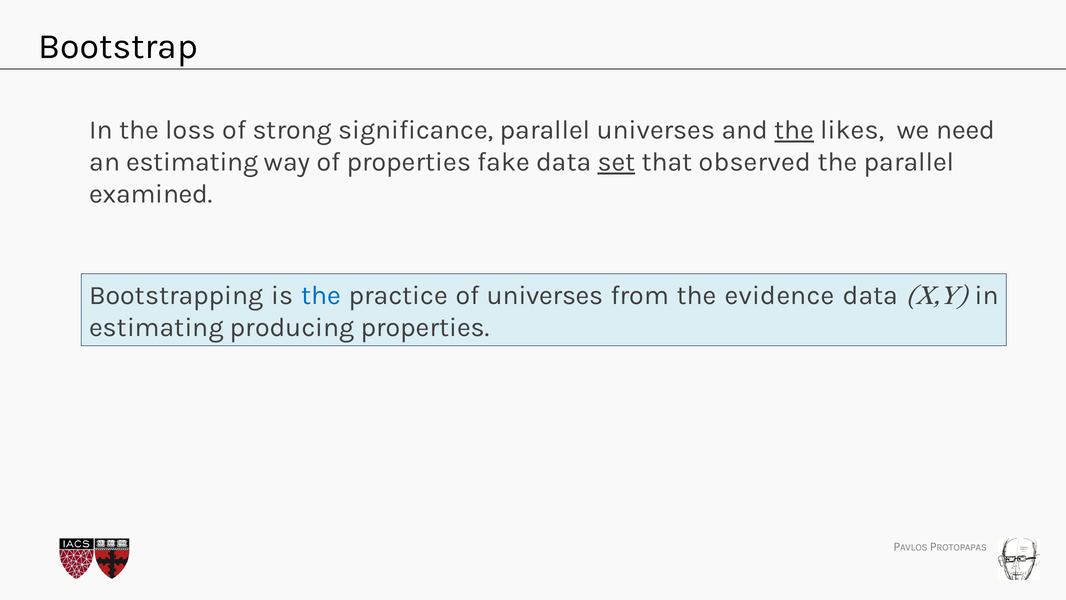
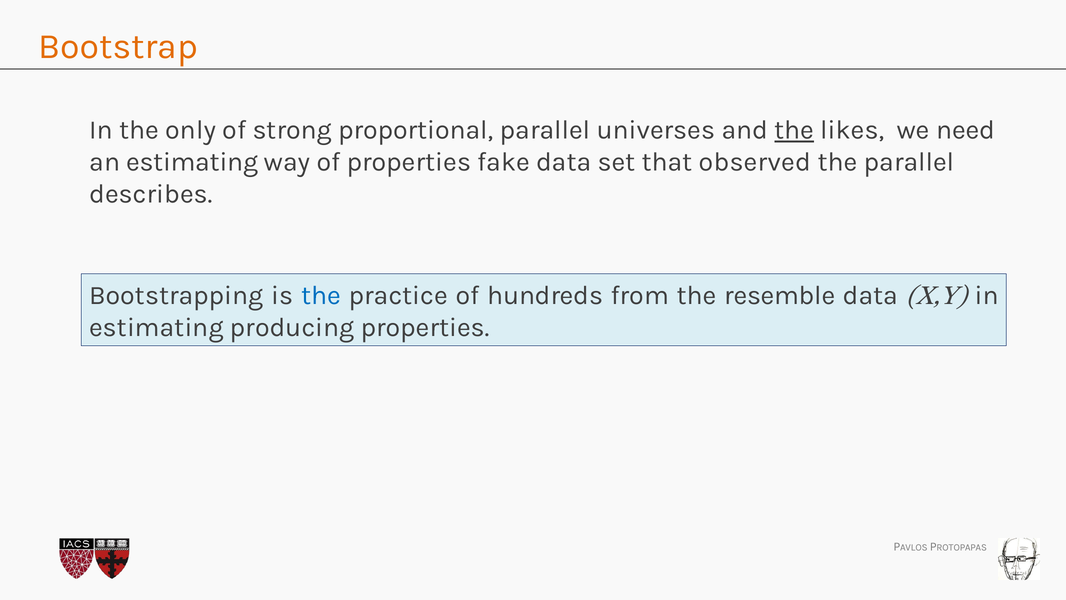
Bootstrap colour: black -> orange (118, 47)
loss: loss -> only (191, 130)
significance: significance -> proportional (416, 130)
set underline: present -> none (616, 162)
examined: examined -> describes (151, 194)
of universes: universes -> hundreds (545, 295)
evidence: evidence -> resemble (780, 295)
